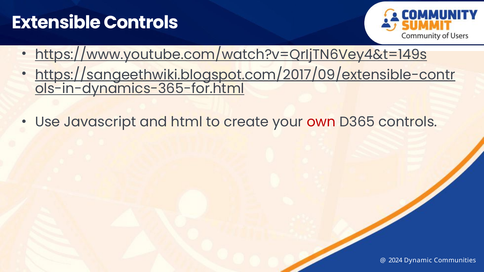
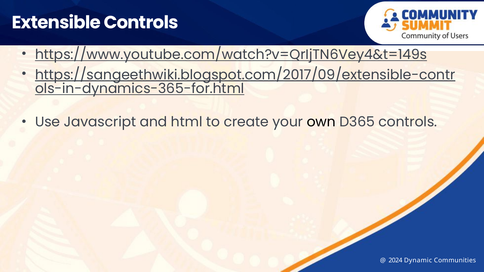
own colour: red -> black (321, 122)
